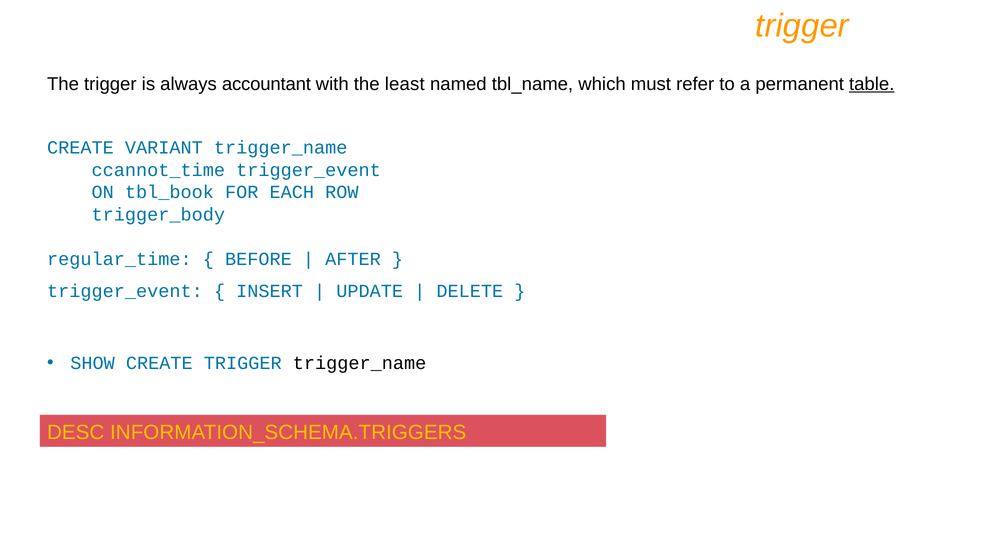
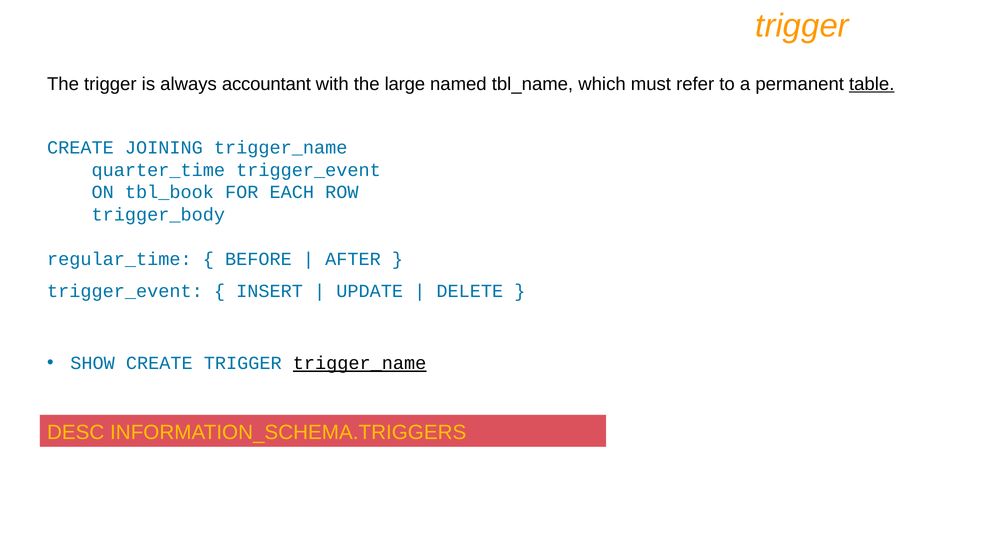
least: least -> large (405, 84)
VARIANT: VARIANT -> JOINING (164, 148)
ccannot_time: ccannot_time -> quarter_time (158, 170)
trigger_name underline: none -> present (360, 364)
